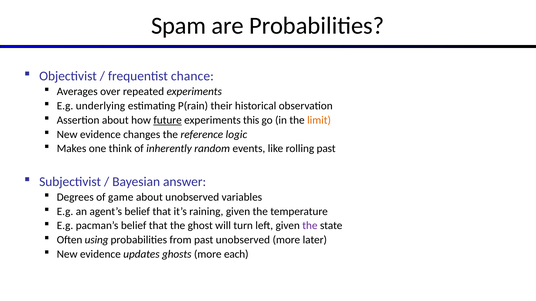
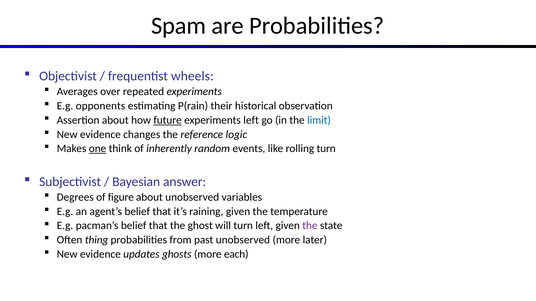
chance: chance -> wheels (192, 76)
underlying: underlying -> opponents (101, 106)
experiments this: this -> left (251, 120)
limit colour: orange -> blue (319, 120)
one underline: none -> present (98, 149)
rolling past: past -> turn (326, 149)
game: game -> figure (121, 197)
using: using -> thing (97, 240)
